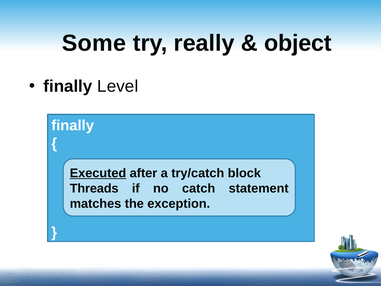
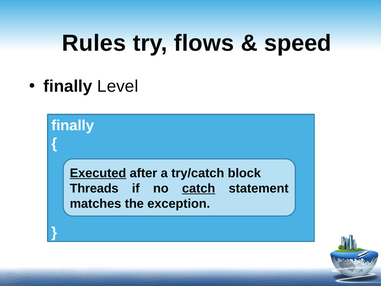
Some: Some -> Rules (94, 43)
really: really -> flows (204, 43)
object: object -> speed (298, 43)
catch underline: none -> present (199, 188)
